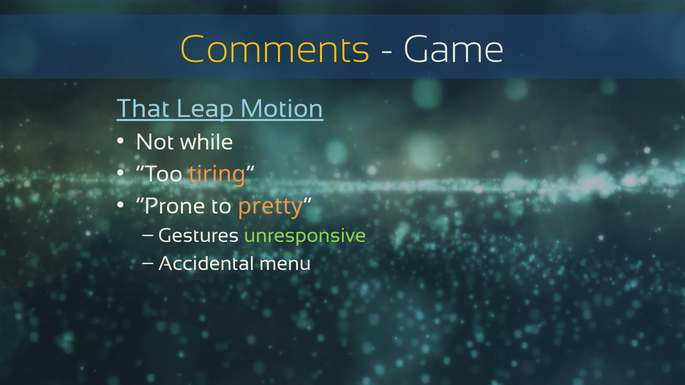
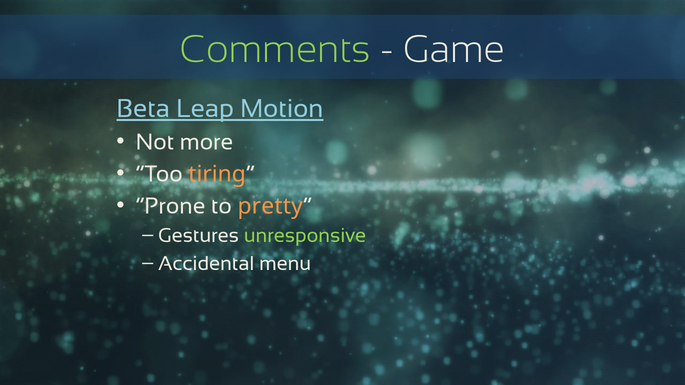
Comments colour: yellow -> light green (275, 49)
That: That -> Beta (143, 109)
while: while -> more (206, 142)
